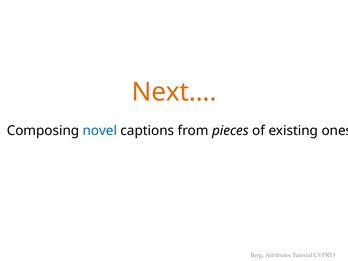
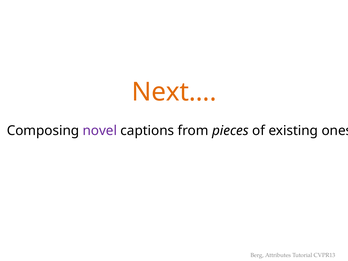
novel colour: blue -> purple (100, 131)
